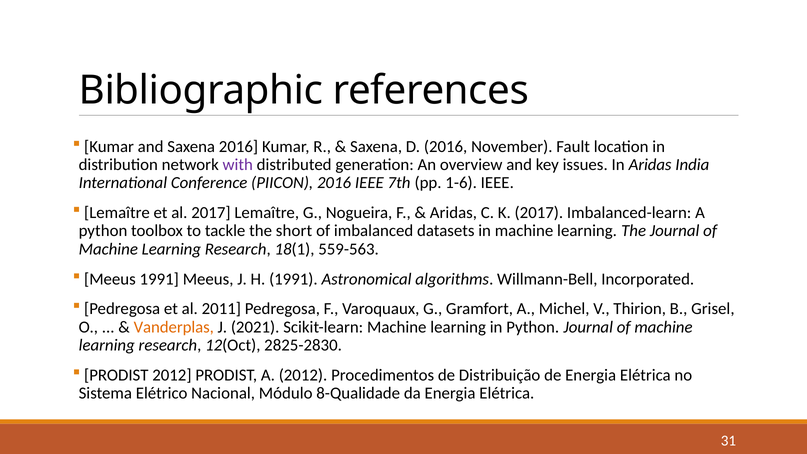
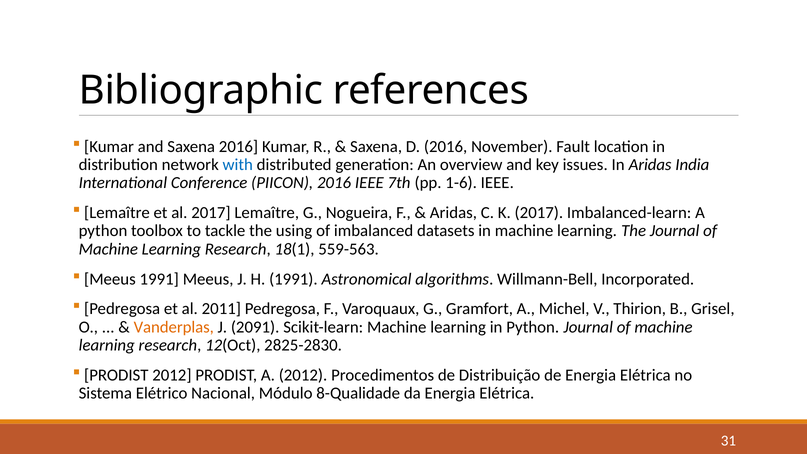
with colour: purple -> blue (238, 165)
short: short -> using (294, 231)
2021: 2021 -> 2091 (255, 327)
